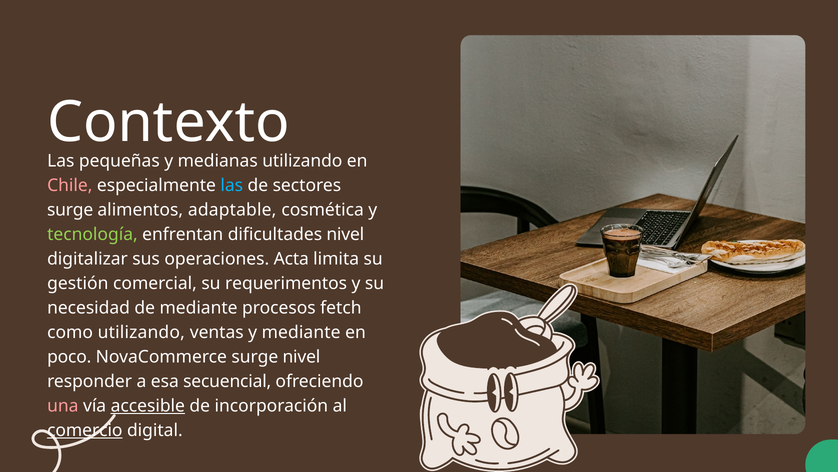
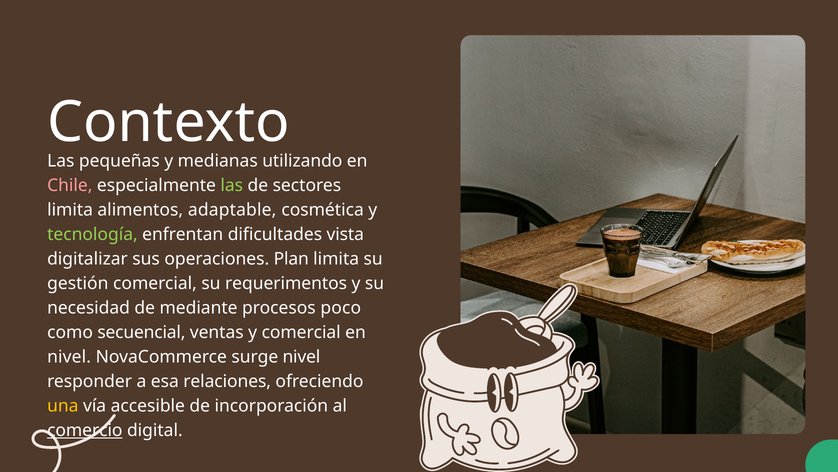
las colour: light blue -> light green (232, 185)
surge: surge -> limita (70, 210)
dificultades nivel: nivel -> vista (345, 234)
Acta: Acta -> Plan (291, 259)
fetch: fetch -> poco (341, 308)
como utilizando: utilizando -> secuencial (141, 332)
y mediante: mediante -> comercial (301, 332)
poco: poco -> nivel (69, 356)
secuencial: secuencial -> relaciones (227, 381)
una colour: pink -> yellow (63, 405)
accesible underline: present -> none (148, 405)
